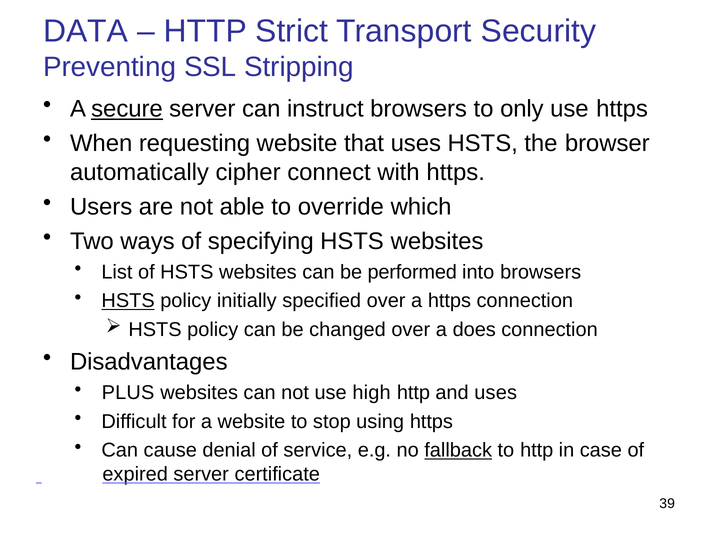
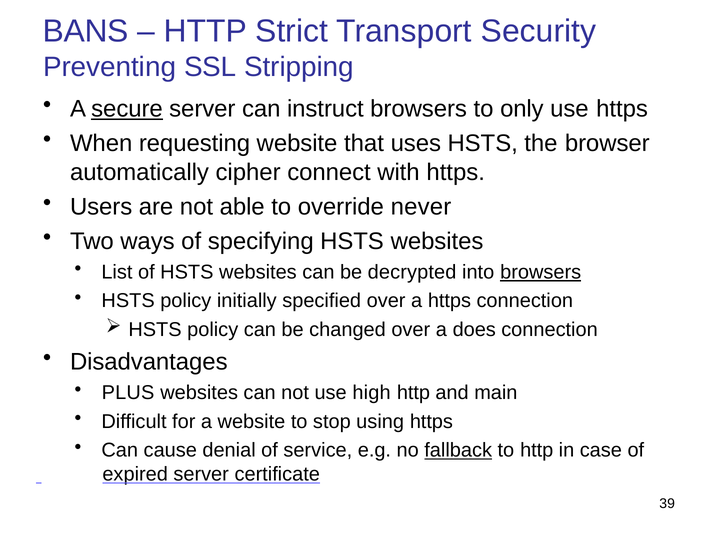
DATA: DATA -> BANS (86, 31)
which: which -> never (421, 206)
performed: performed -> decrypted (412, 272)
browsers underline: none -> present (541, 272)
HSTS underline: present -> none (128, 301)
and uses: uses -> main (496, 392)
